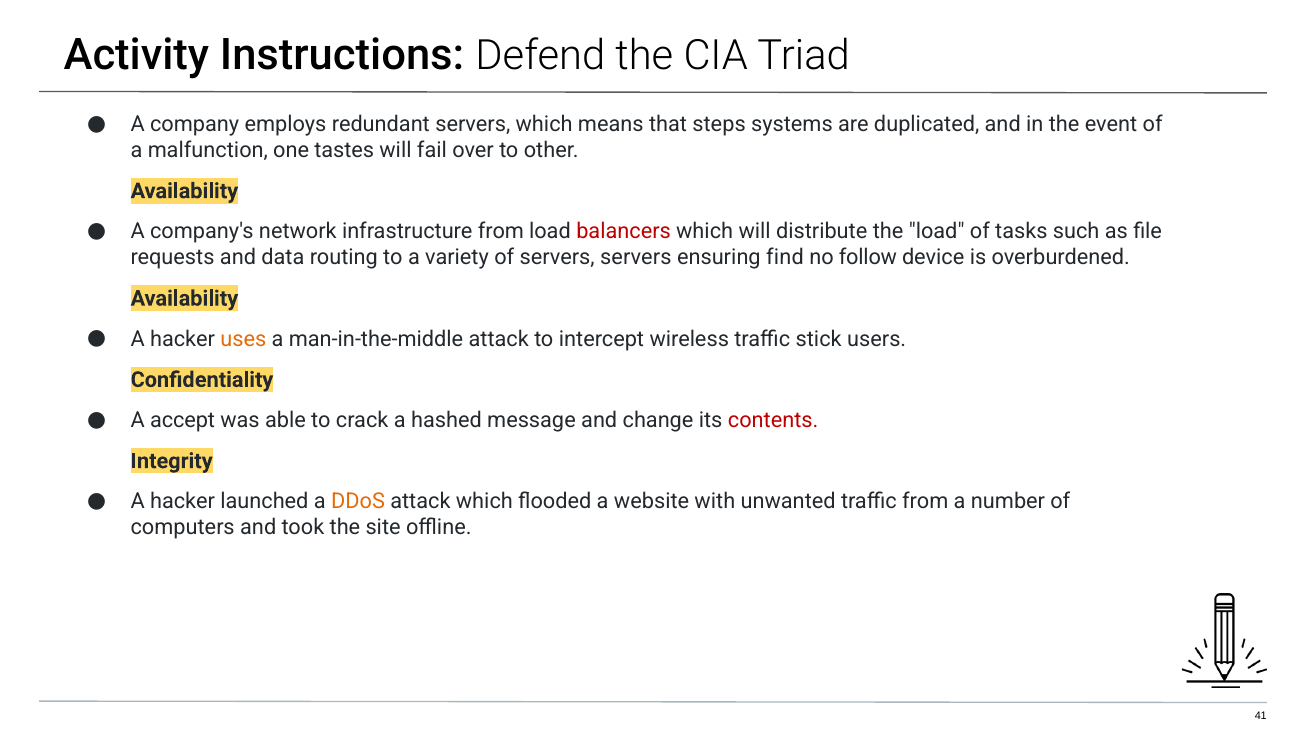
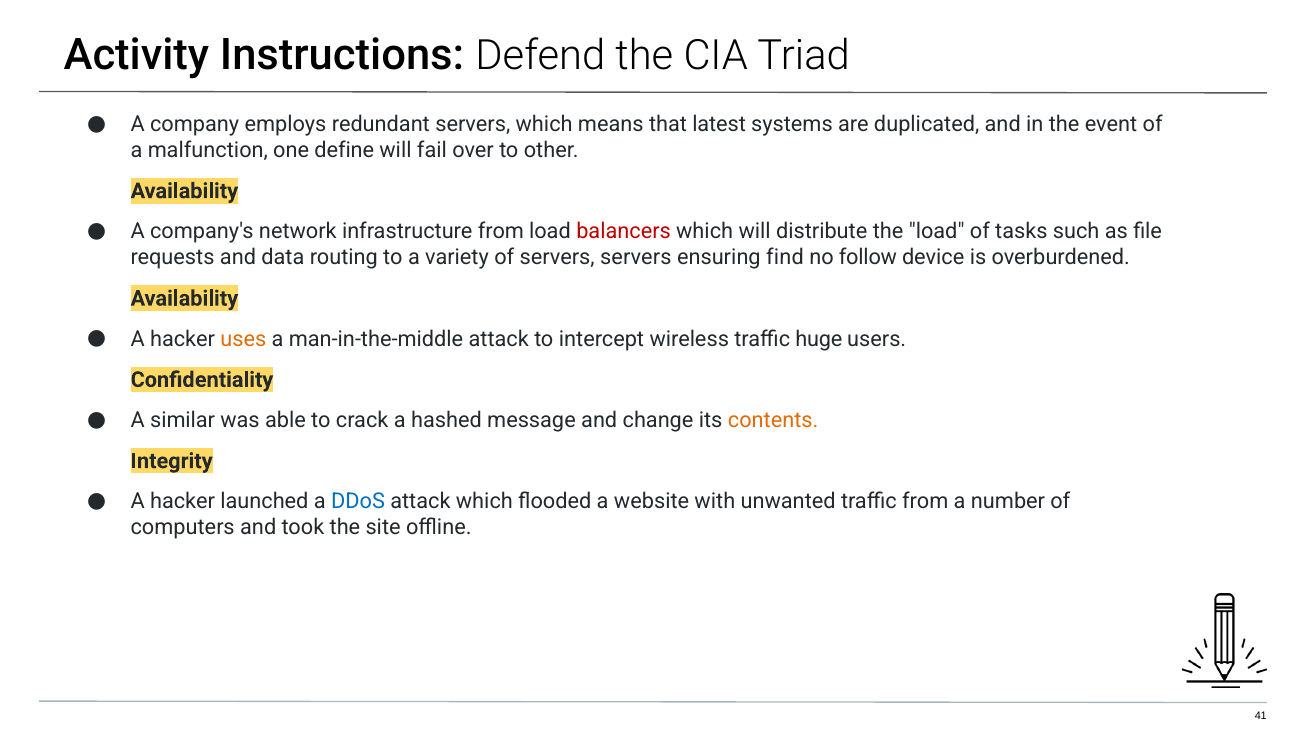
steps: steps -> latest (719, 124)
tastes: tastes -> define (344, 150)
stick: stick -> huge (819, 339)
accept: accept -> similar (183, 420)
contents colour: red -> orange (773, 420)
DDoS colour: orange -> blue (358, 501)
